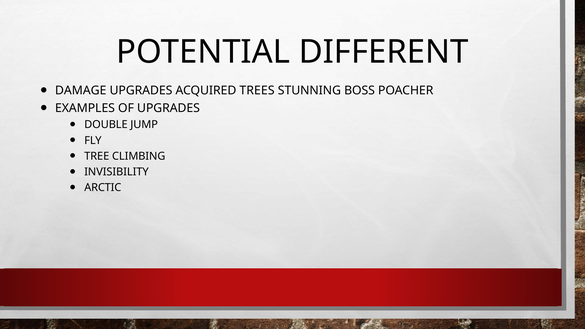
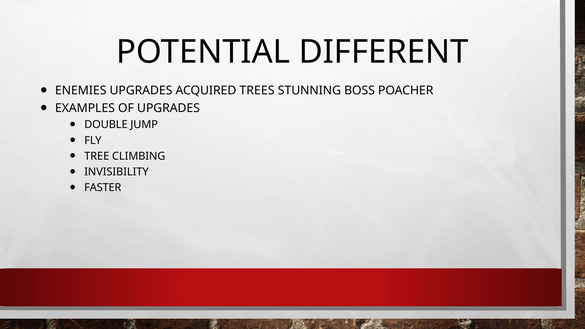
DAMAGE: DAMAGE -> ENEMIES (81, 91)
ARCTIC: ARCTIC -> FASTER (103, 188)
